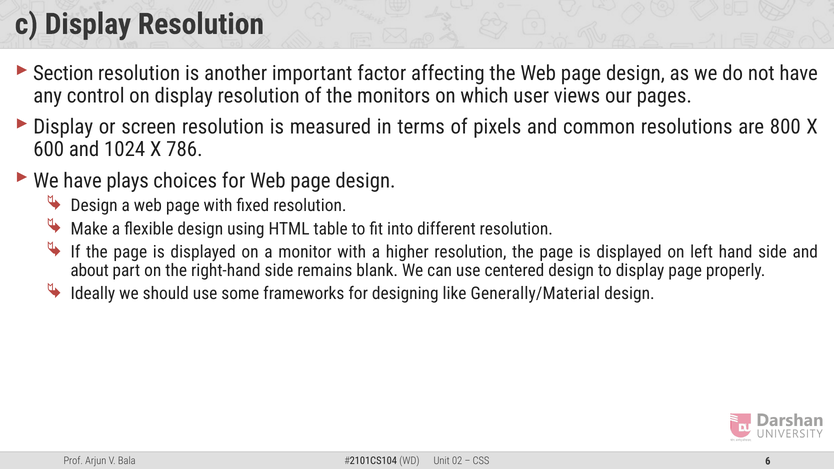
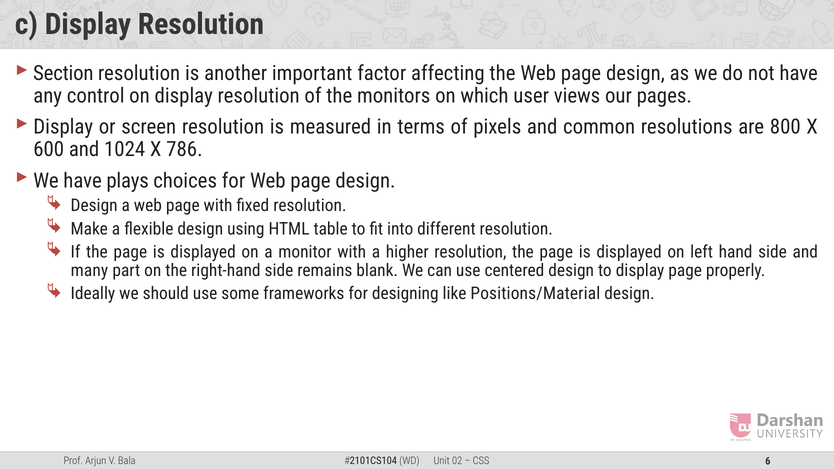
about: about -> many (89, 271)
Generally/Material: Generally/Material -> Positions/Material (535, 294)
